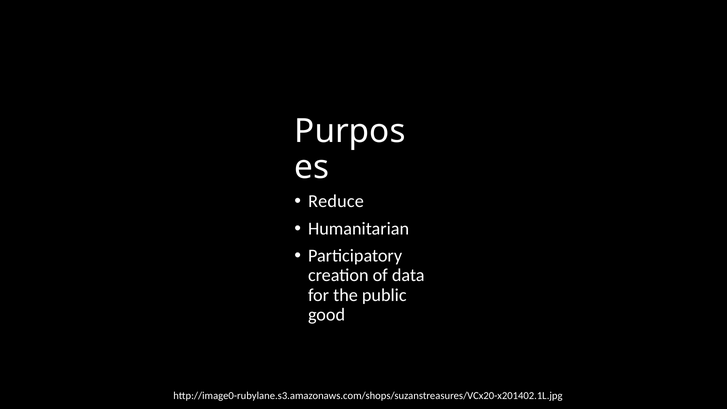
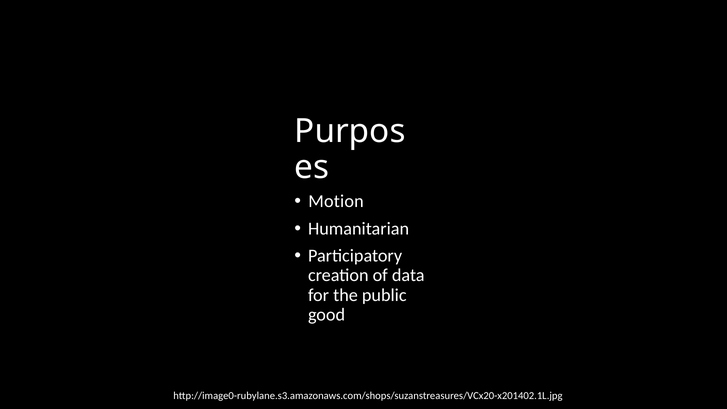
Reduce: Reduce -> Motion (336, 201)
